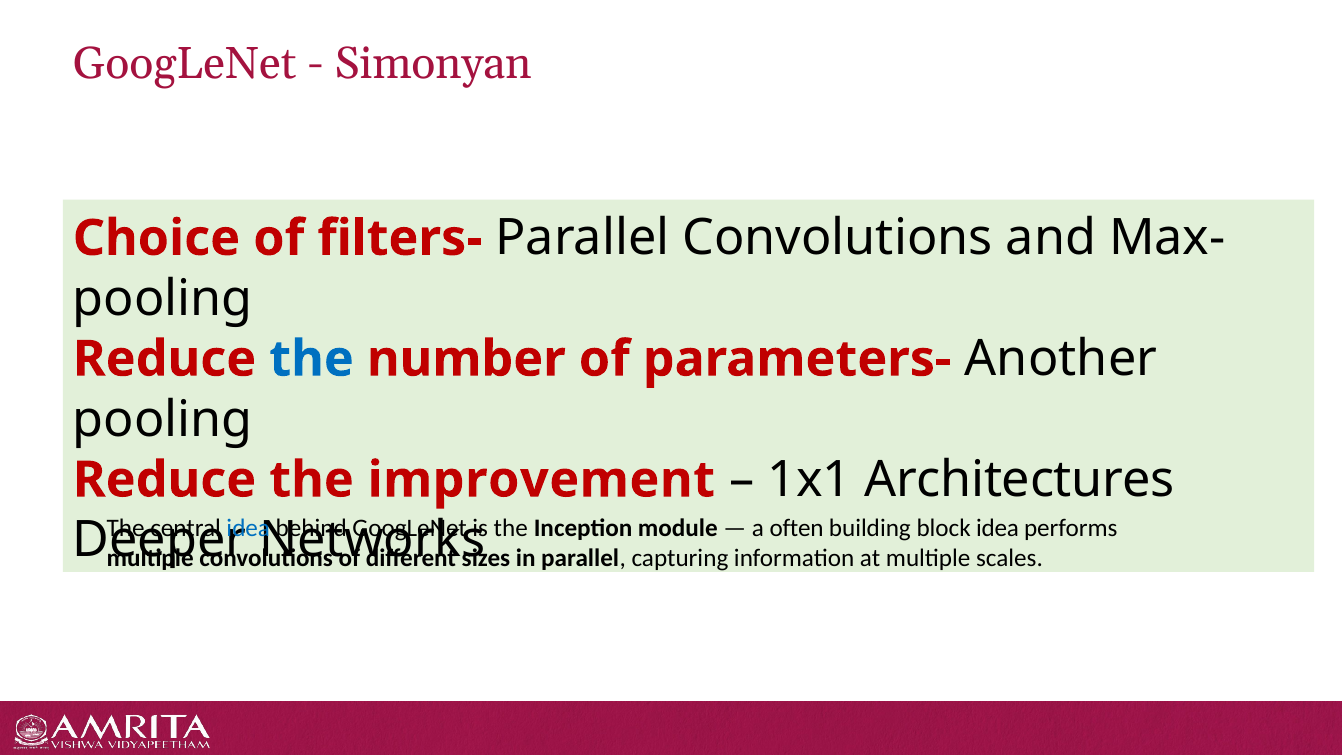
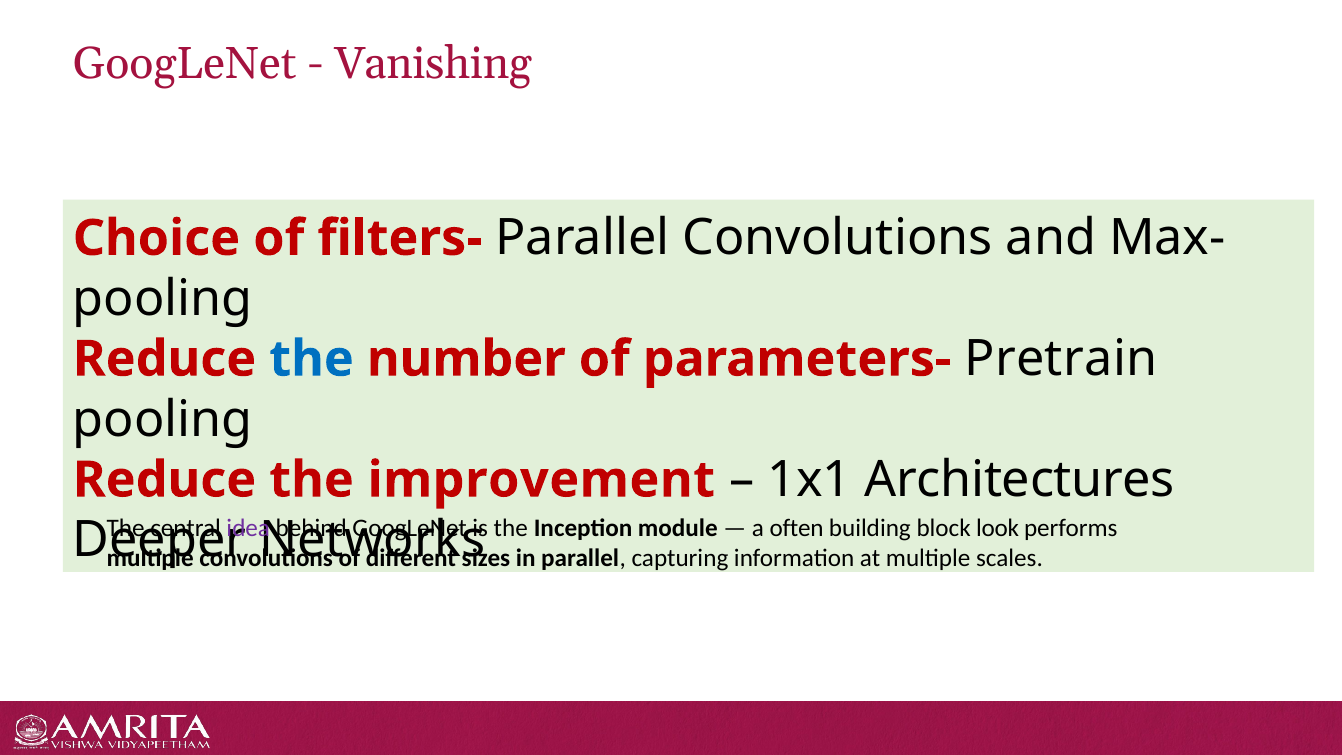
Simonyan: Simonyan -> Vanishing (433, 64)
Another: Another -> Pretrain (1061, 359)
idea colour: blue -> purple (248, 528)
block idea: idea -> look (998, 528)
